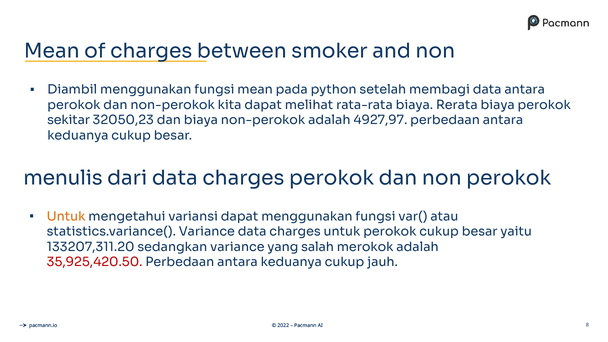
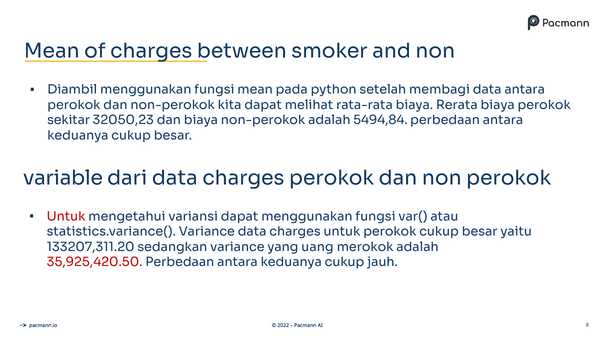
4927,97: 4927,97 -> 5494,84 (380, 120)
menulis: menulis -> variable (63, 178)
Untuk colour: orange -> red (66, 217)
salah: salah -> uang (317, 247)
